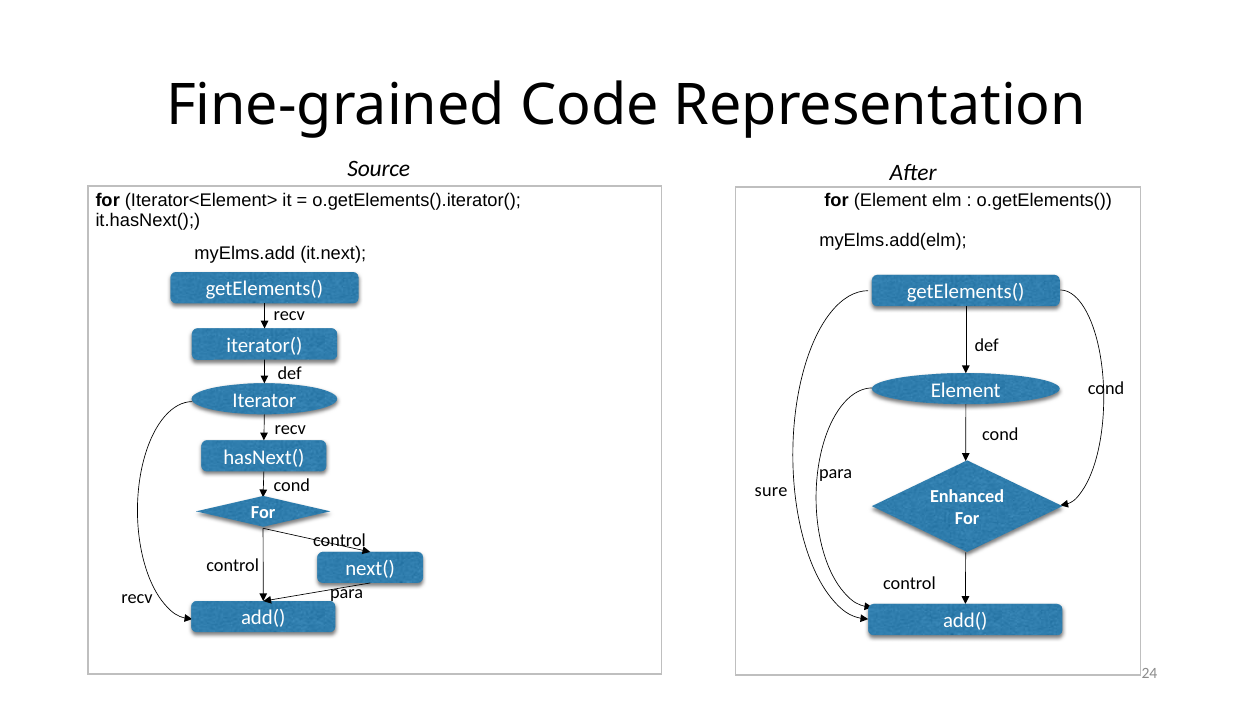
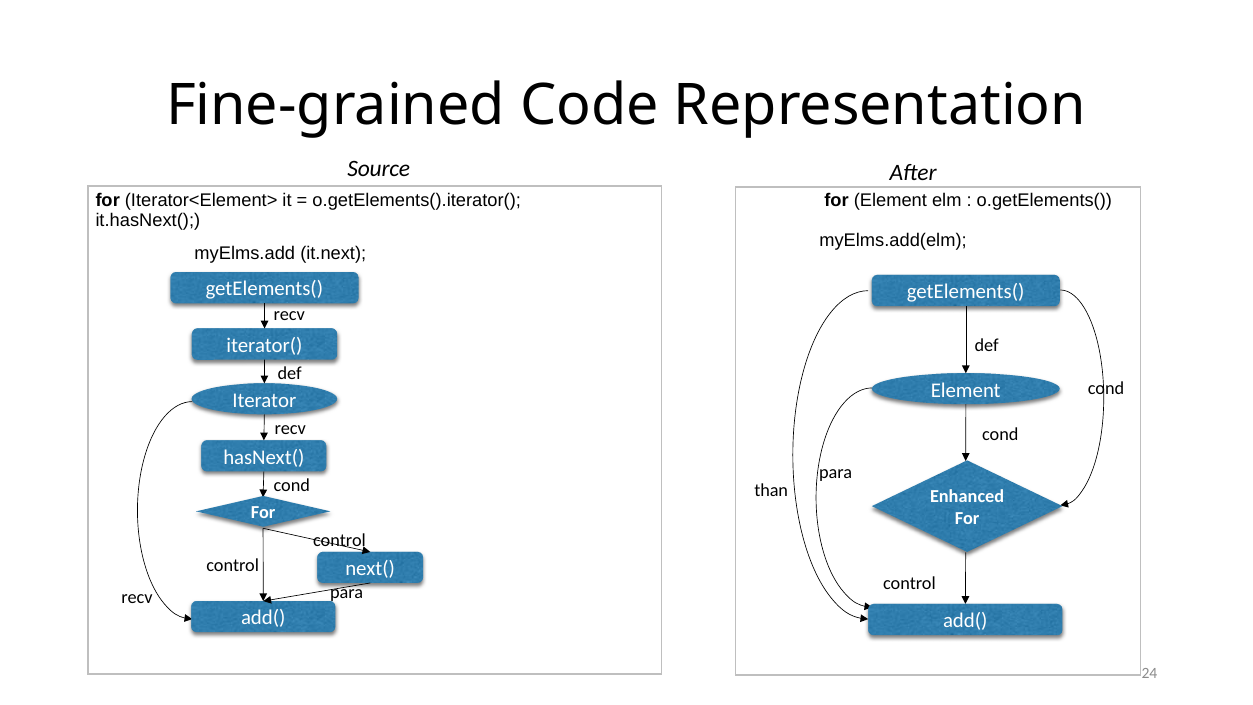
sure: sure -> than (771, 491)
